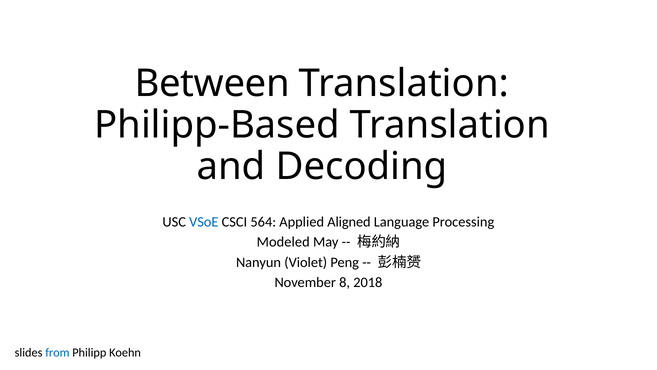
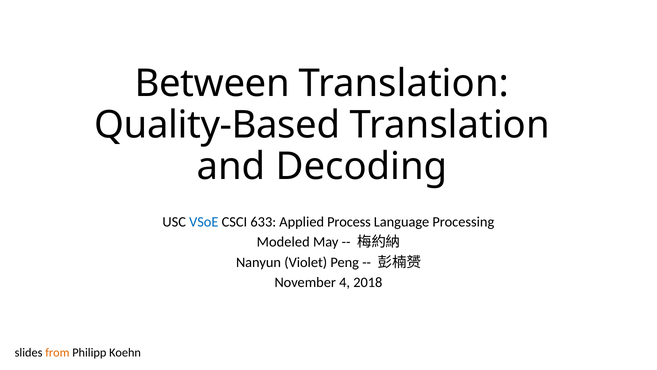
Philipp-Based: Philipp-Based -> Quality-Based (217, 125)
564: 564 -> 633 (263, 222)
Aligned: Aligned -> Process (349, 222)
8: 8 -> 4 (345, 282)
from colour: blue -> orange (57, 352)
